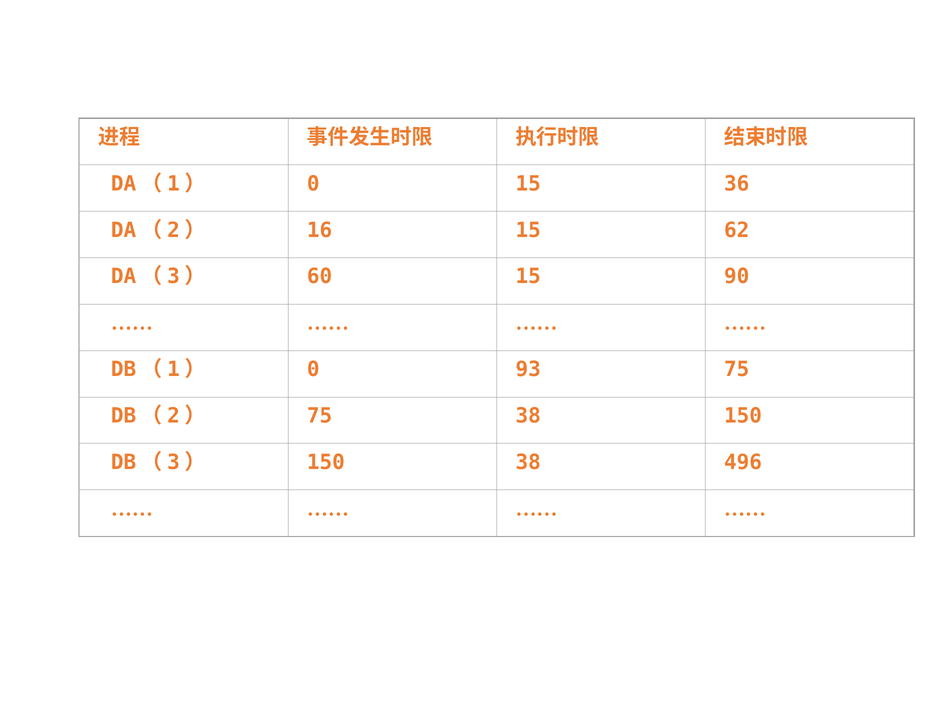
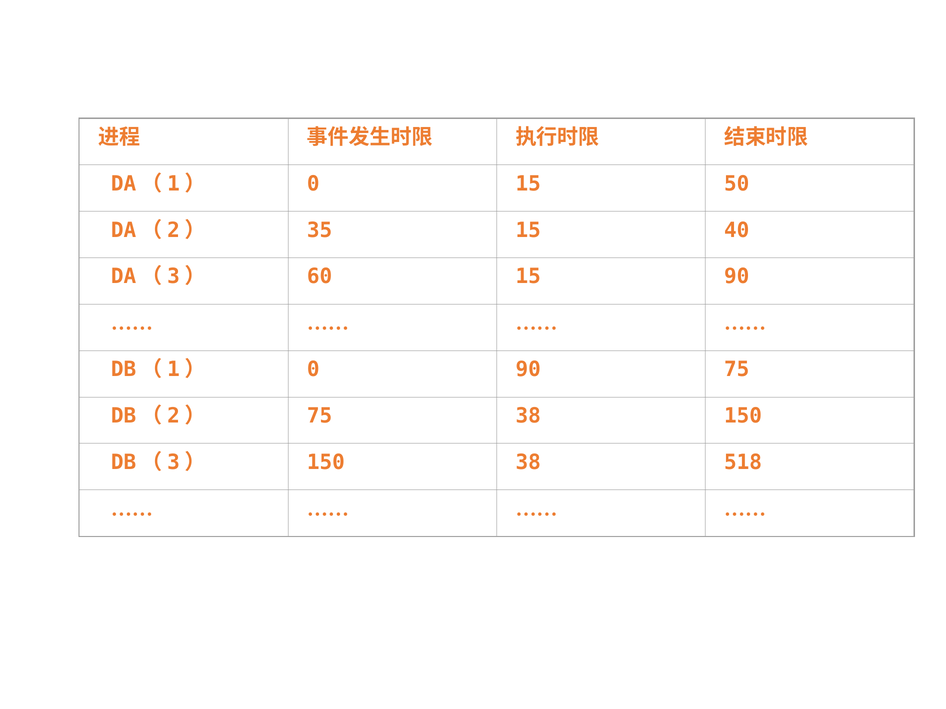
36: 36 -> 50 (737, 184)
16: 16 -> 35 (320, 230)
62: 62 -> 40 (737, 230)
0 93: 93 -> 90 (528, 370)
496: 496 -> 518 (743, 462)
